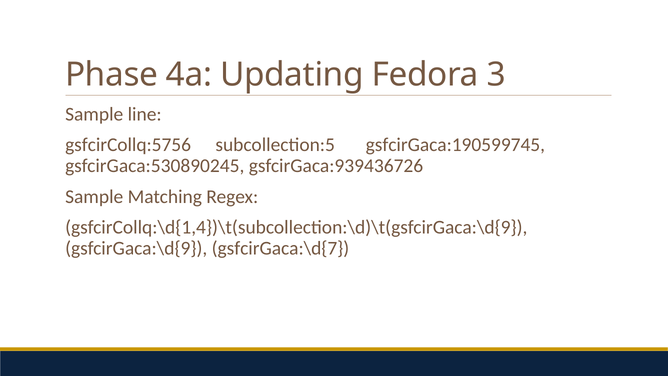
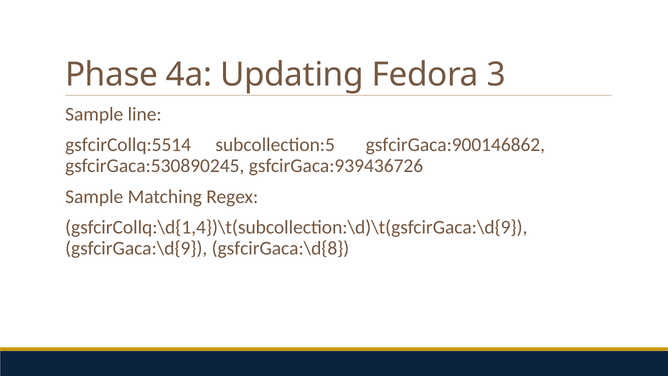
gsfcirCollq:5756: gsfcirCollq:5756 -> gsfcirCollq:5514 (128, 145)
gsfcirGaca:190599745: gsfcirGaca:190599745 -> gsfcirGaca:900146862 (455, 145)
gsfcirGaca:\d{7: gsfcirGaca:\d{7 -> gsfcirGaca:\d{8 (280, 248)
